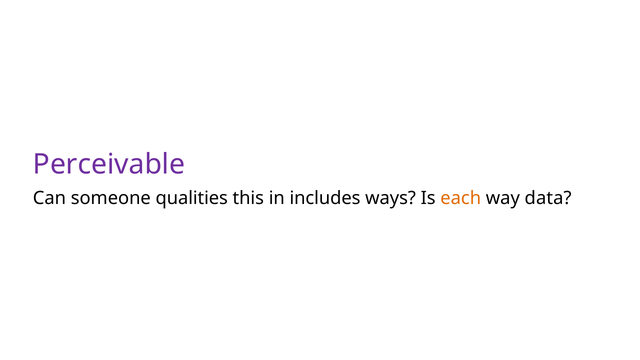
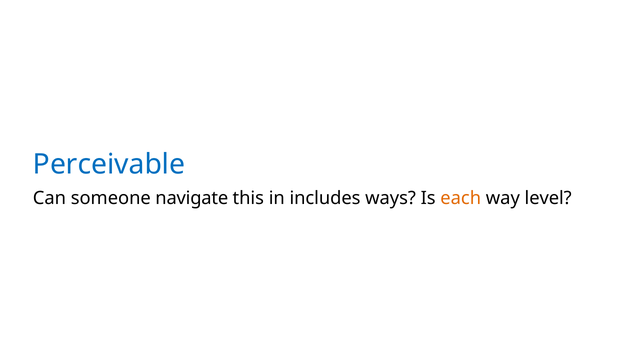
Perceivable colour: purple -> blue (109, 164)
qualities: qualities -> navigate (192, 198)
data: data -> level (548, 198)
